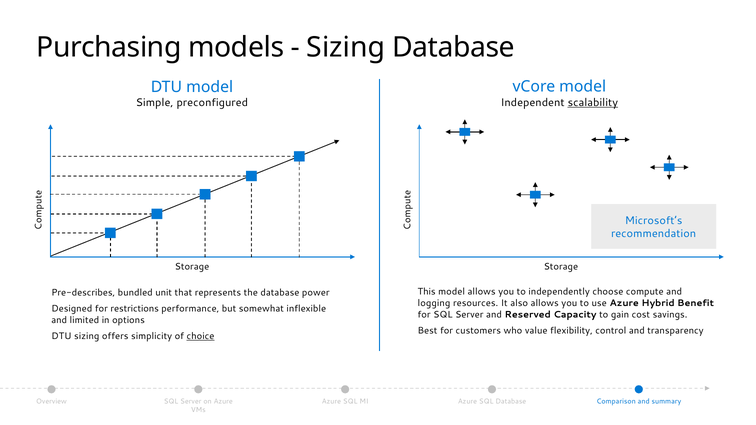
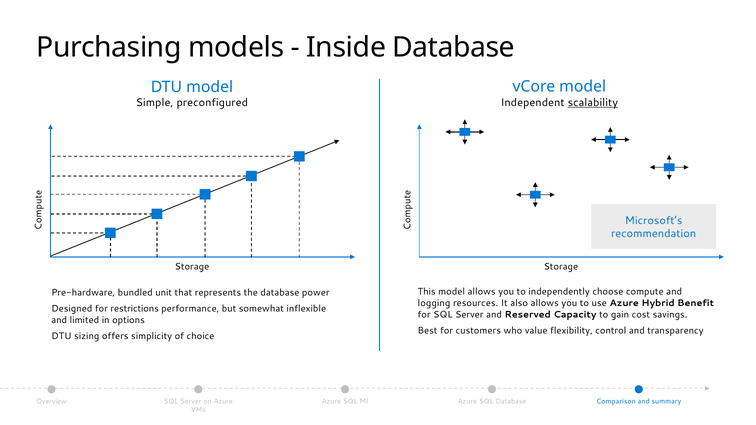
Sizing: Sizing -> Inside (346, 47)
Pre-describes: Pre-describes -> Pre-hardware (83, 293)
choice underline: present -> none (200, 336)
